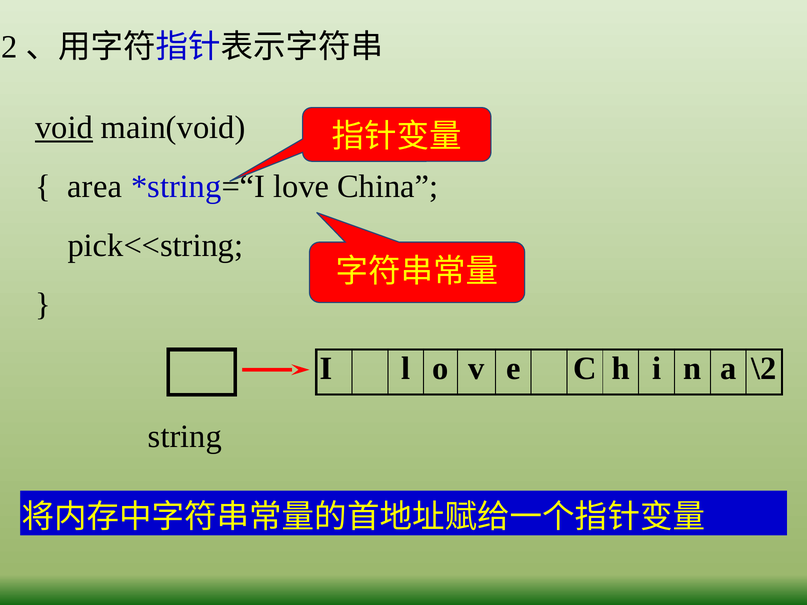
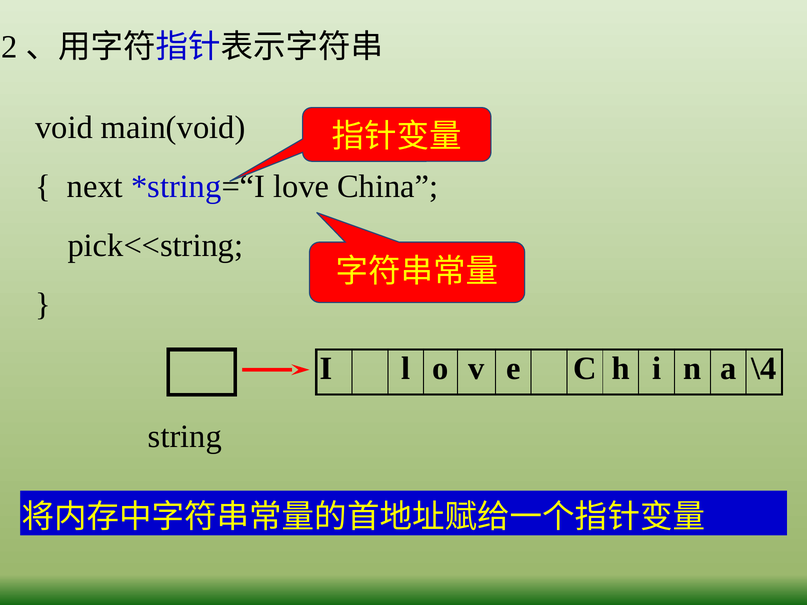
void underline: present -> none (64, 127)
area: area -> next (95, 187)
\2: \2 -> \4 (764, 369)
